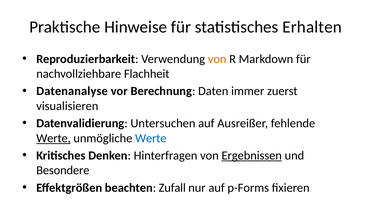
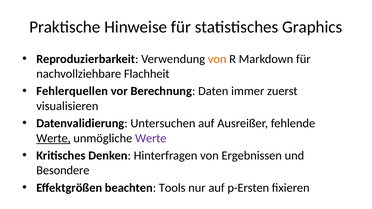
Erhalten: Erhalten -> Graphics (312, 27)
Datenanalyse: Datenanalyse -> Fehlerquellen (72, 91)
Werte colour: blue -> purple (151, 138)
Ergebnissen underline: present -> none (252, 156)
Zufall: Zufall -> Tools (172, 188)
p-Forms: p-Forms -> p-Ersten (248, 188)
